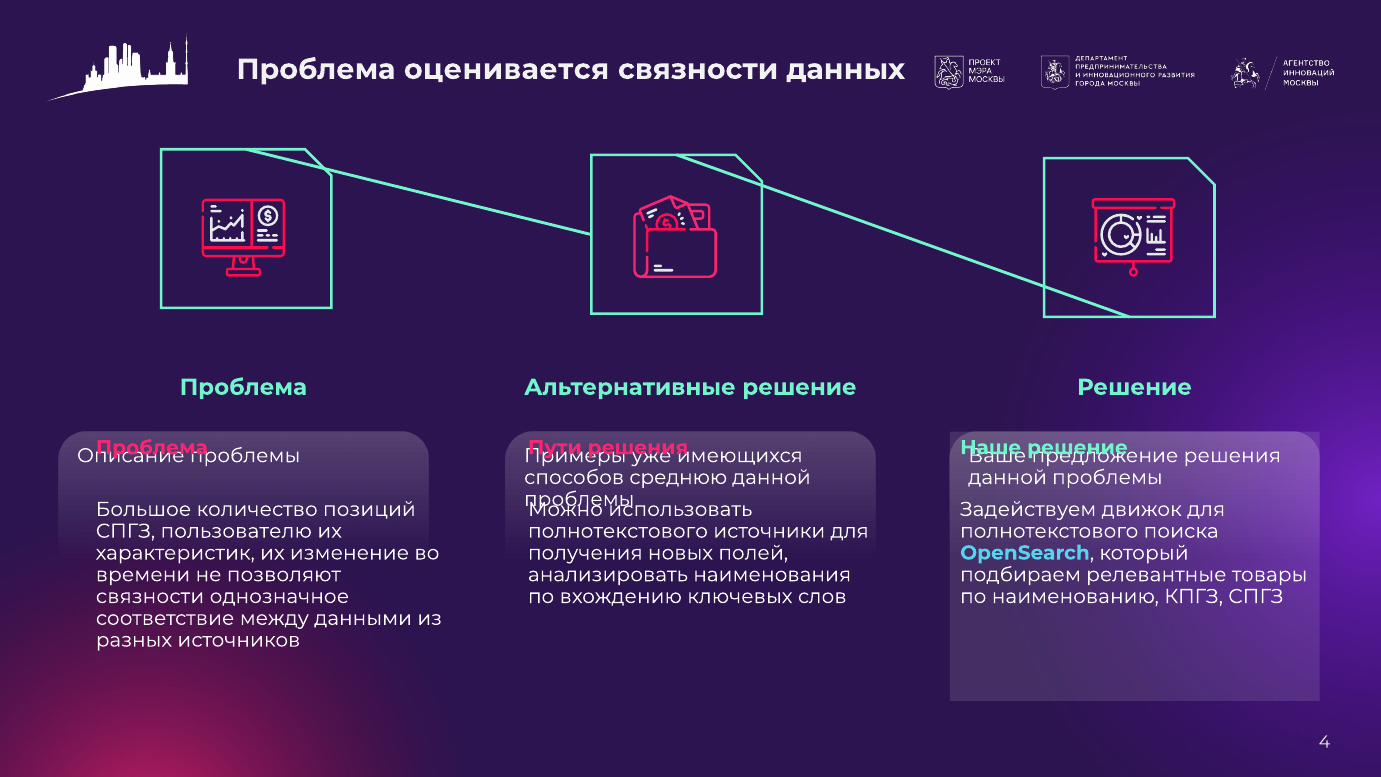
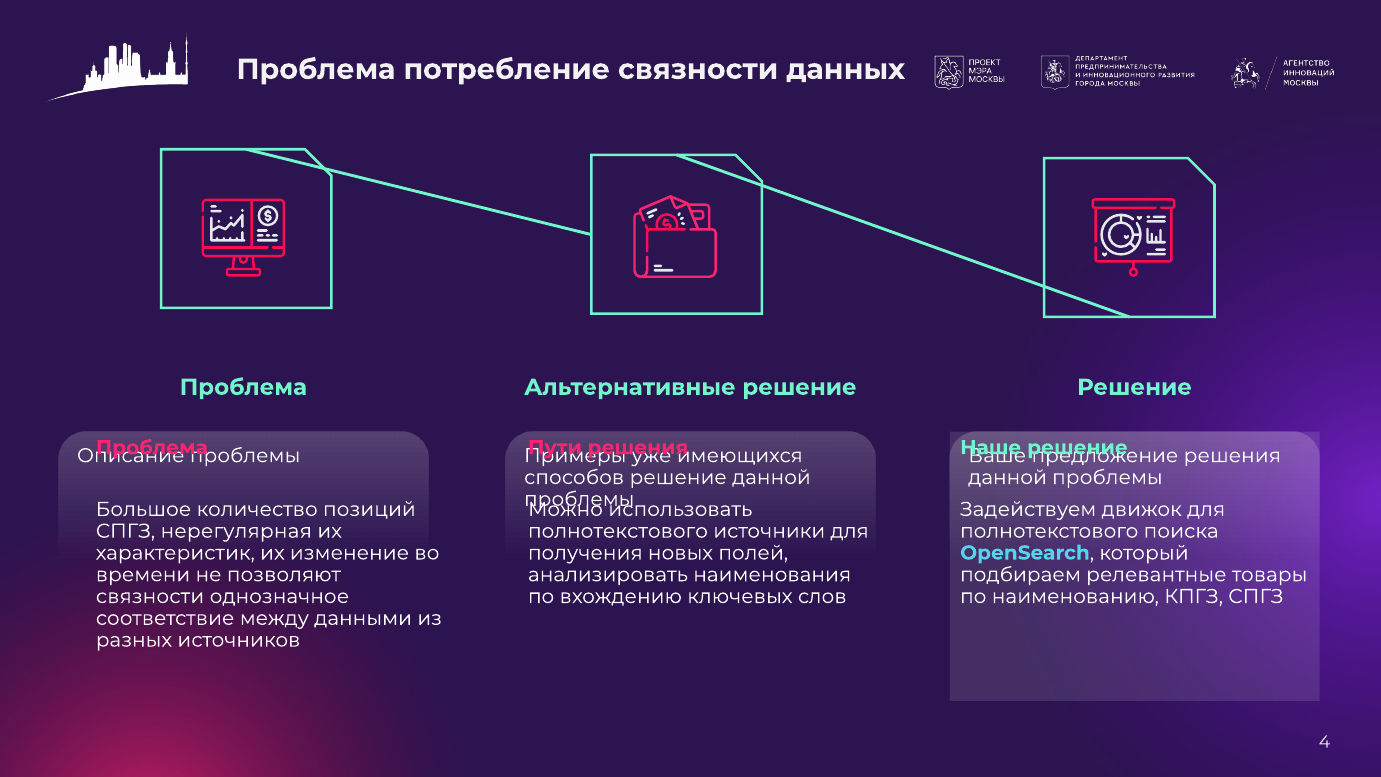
оценивается: оценивается -> потребление (507, 69)
среднюю: среднюю -> решение (678, 477)
пользователю: пользователю -> нерегулярная (236, 531)
